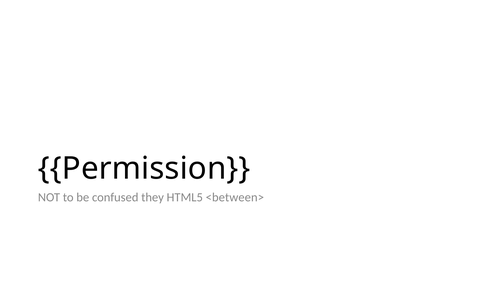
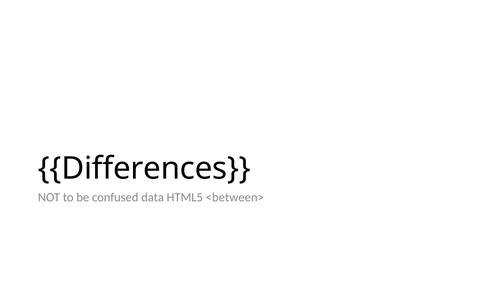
Permission: Permission -> Differences (144, 168)
they: they -> data (153, 197)
